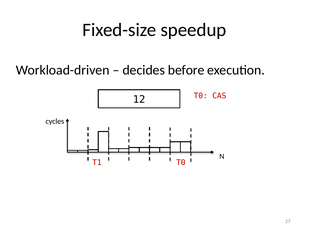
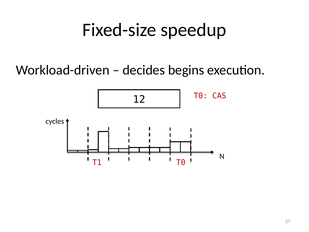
before: before -> begins (186, 70)
